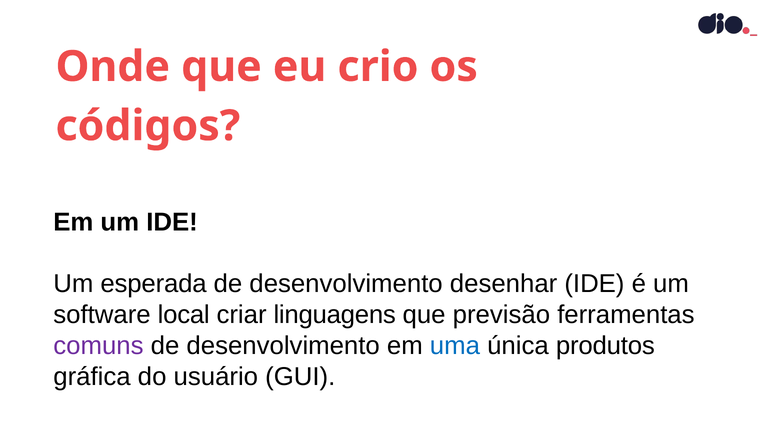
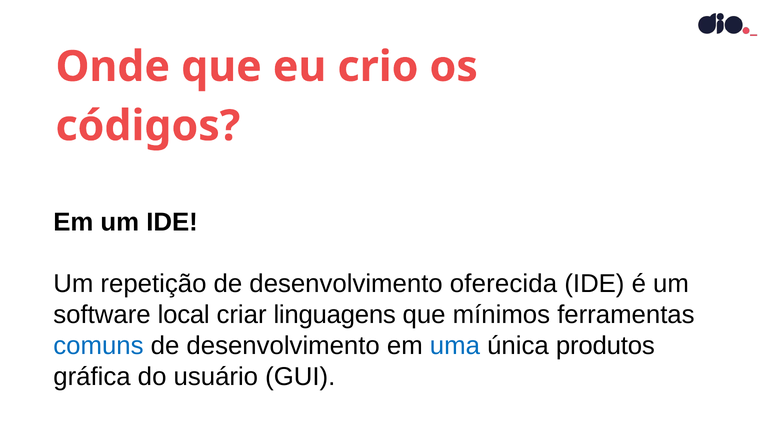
esperada: esperada -> repetição (153, 284)
desenhar: desenhar -> oferecida (504, 284)
previsão: previsão -> mínimos (501, 315)
comuns colour: purple -> blue (98, 346)
